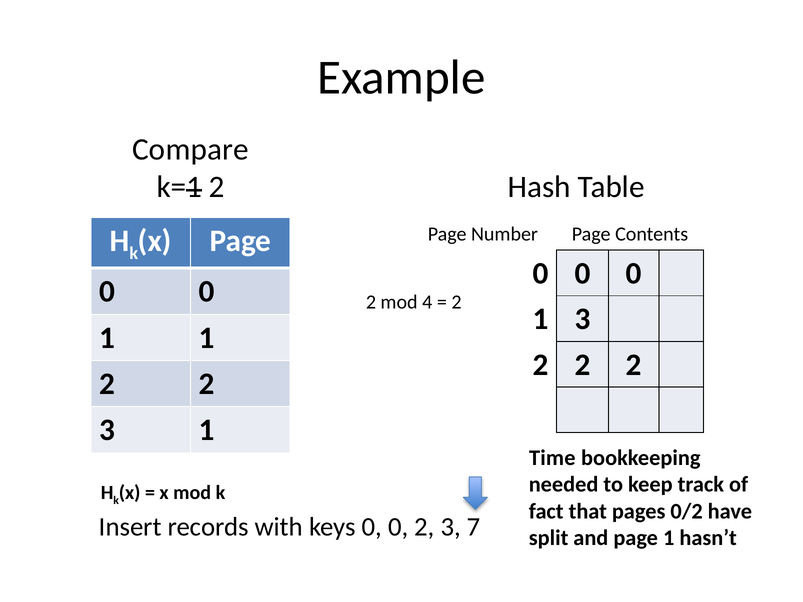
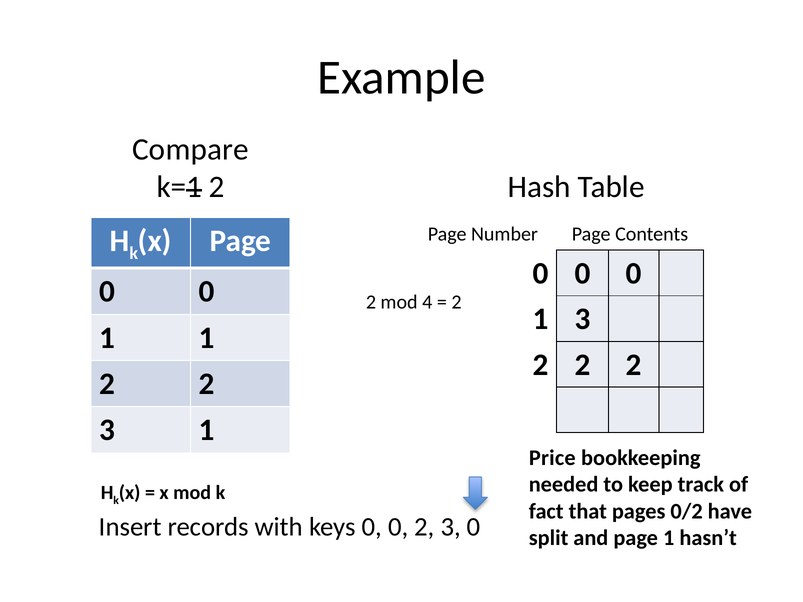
Time: Time -> Price (552, 458)
3 7: 7 -> 0 (474, 527)
